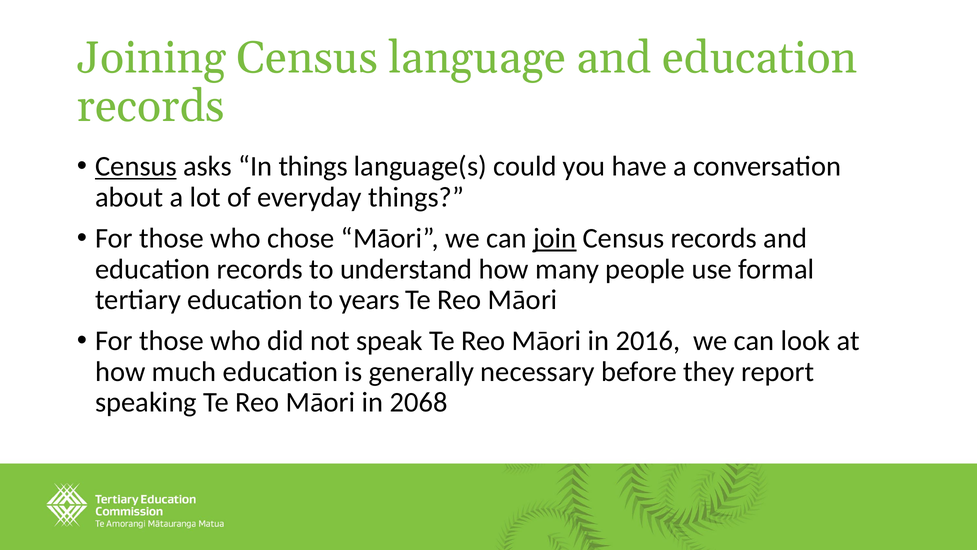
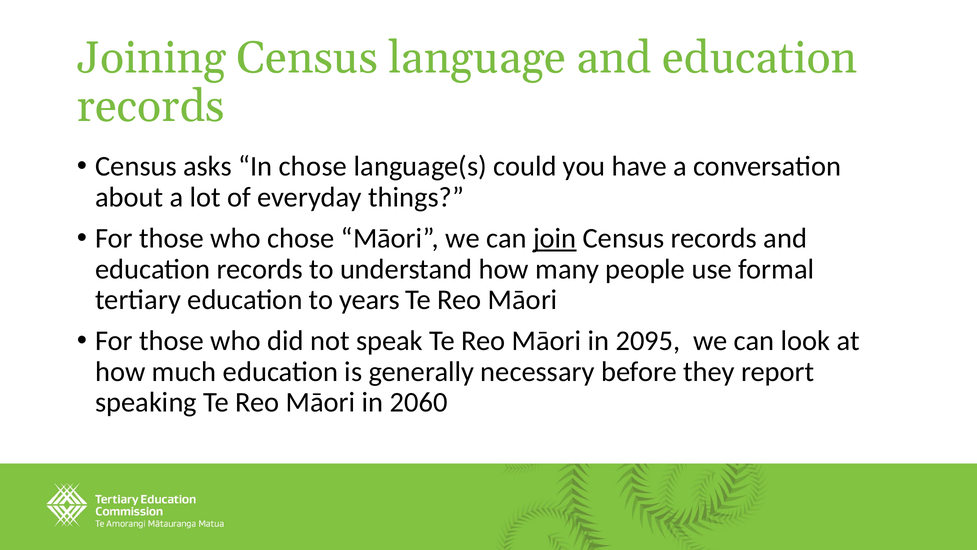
Census underline: present -> none (136, 166)
In things: things -> chose (313, 166)
2016: 2016 -> 2095 (648, 341)
2068: 2068 -> 2060 (419, 402)
